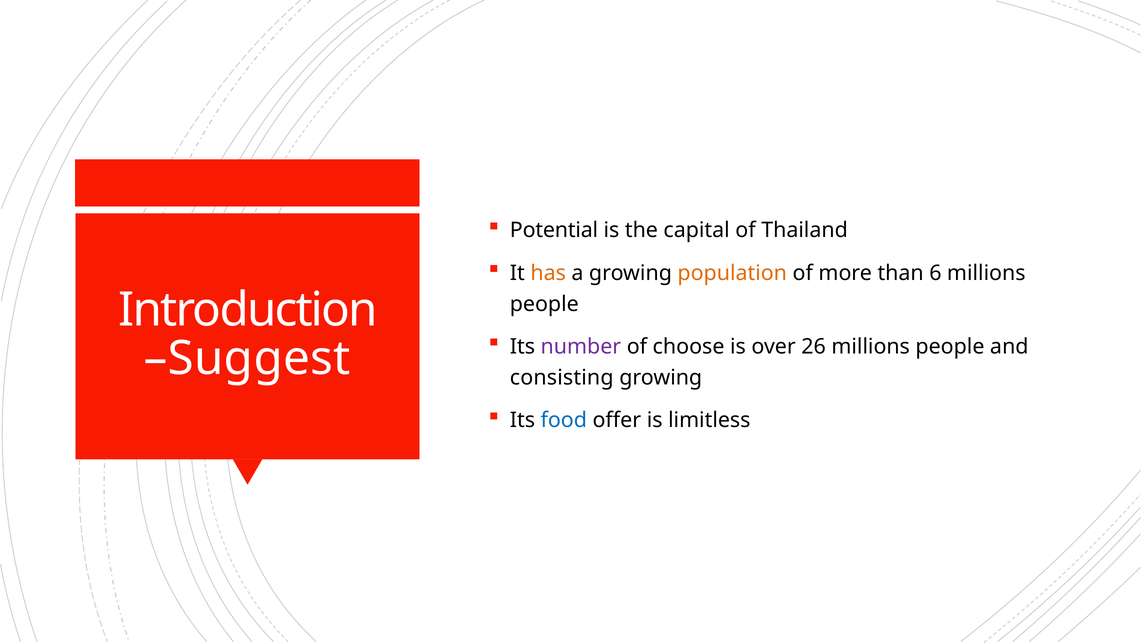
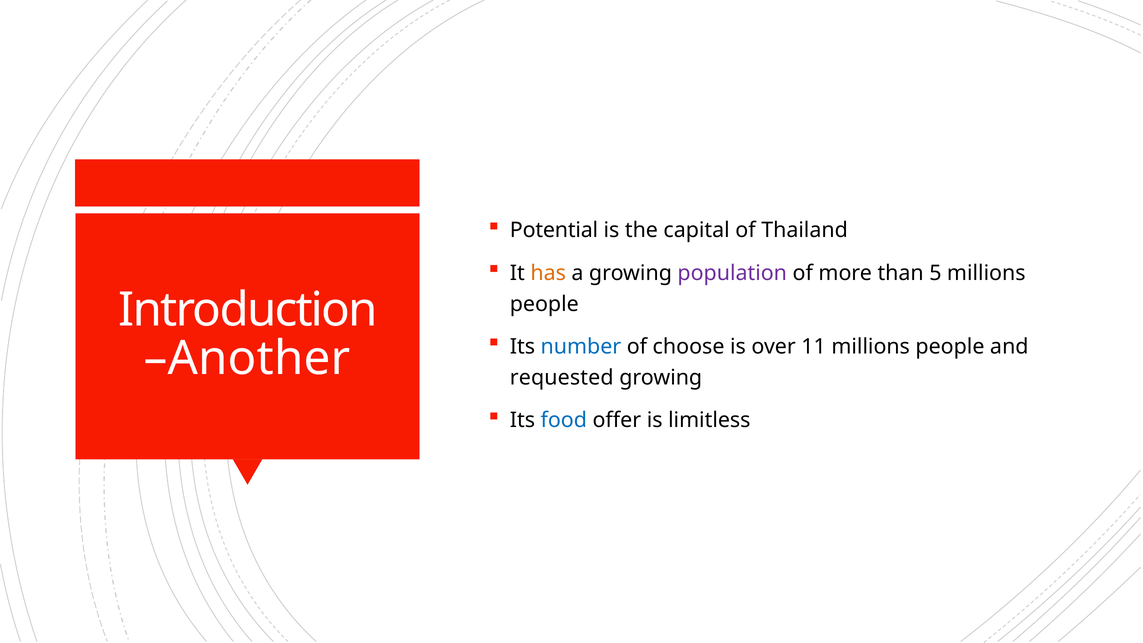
population colour: orange -> purple (732, 273)
6: 6 -> 5 (935, 273)
number colour: purple -> blue (581, 347)
26: 26 -> 11 (814, 347)
Suggest: Suggest -> Another (247, 359)
consisting: consisting -> requested (562, 378)
